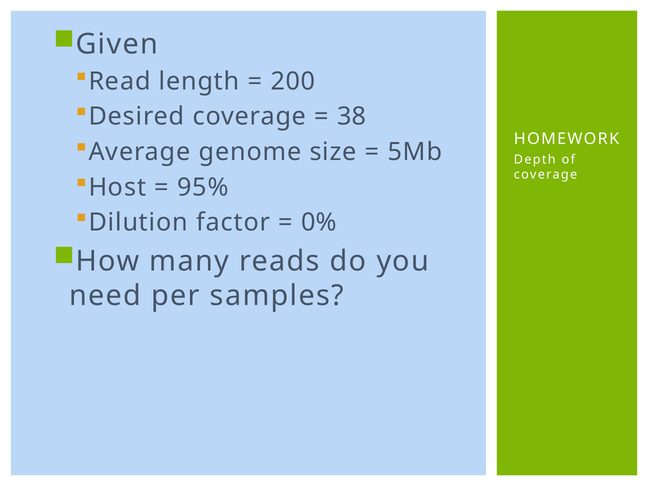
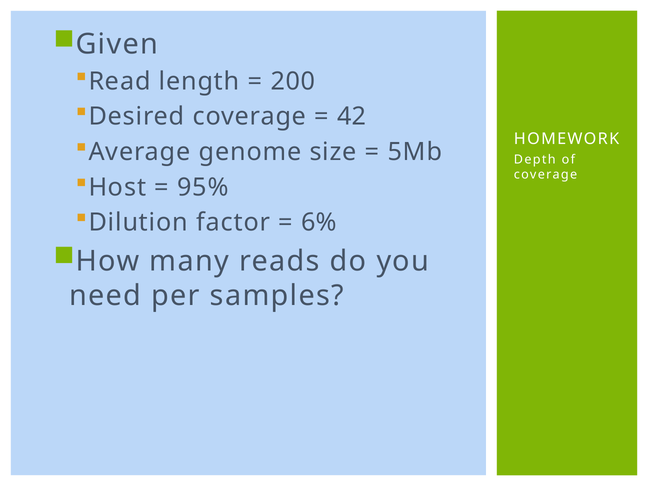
38: 38 -> 42 (352, 117)
0%: 0% -> 6% (319, 223)
